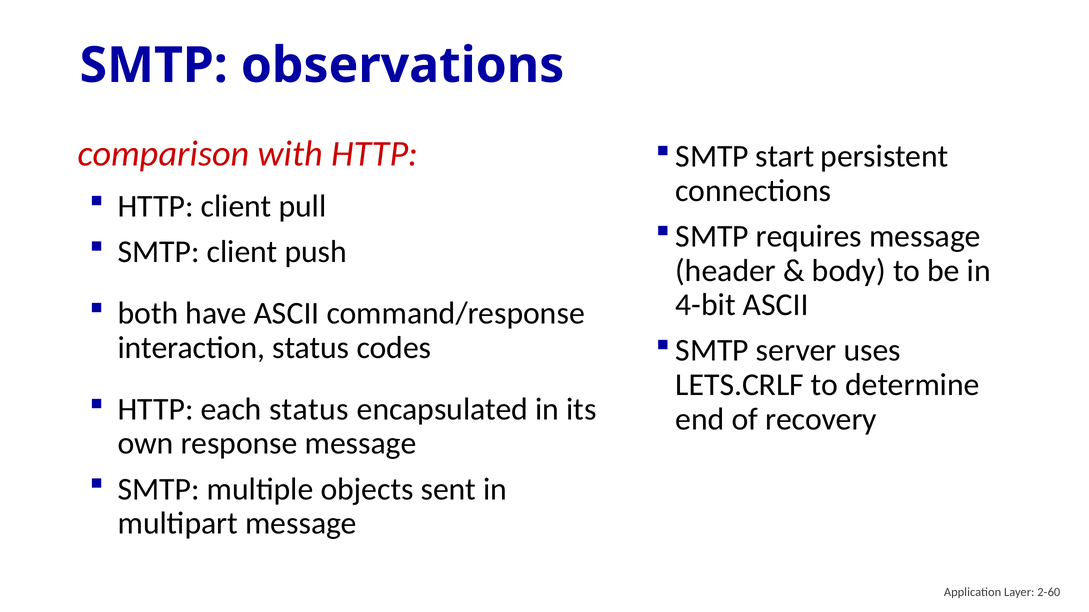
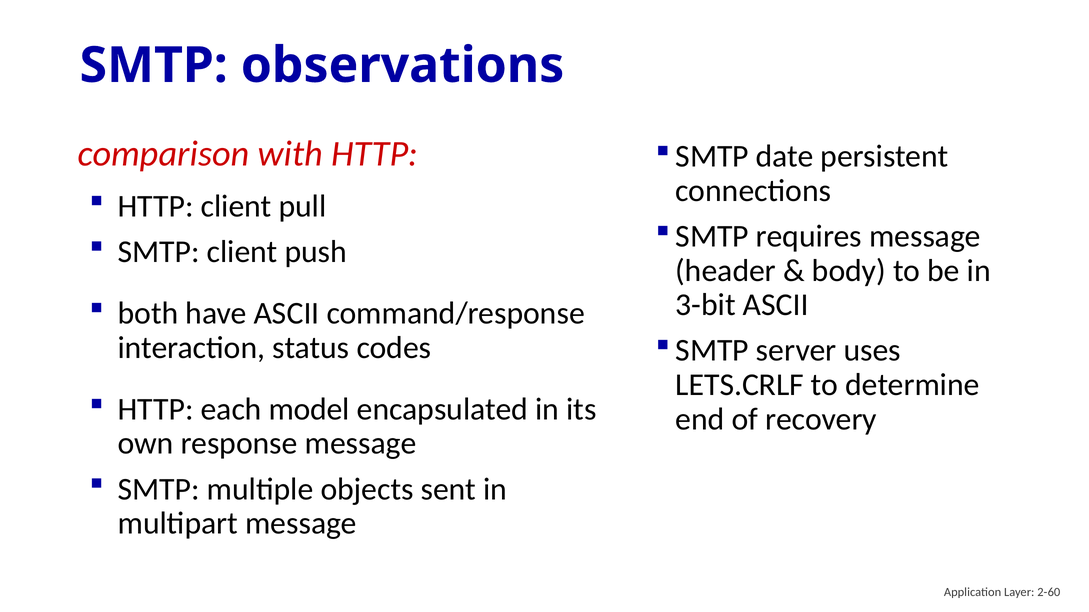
start: start -> date (785, 157)
4-bit: 4-bit -> 3-bit (706, 305)
each status: status -> model (309, 410)
